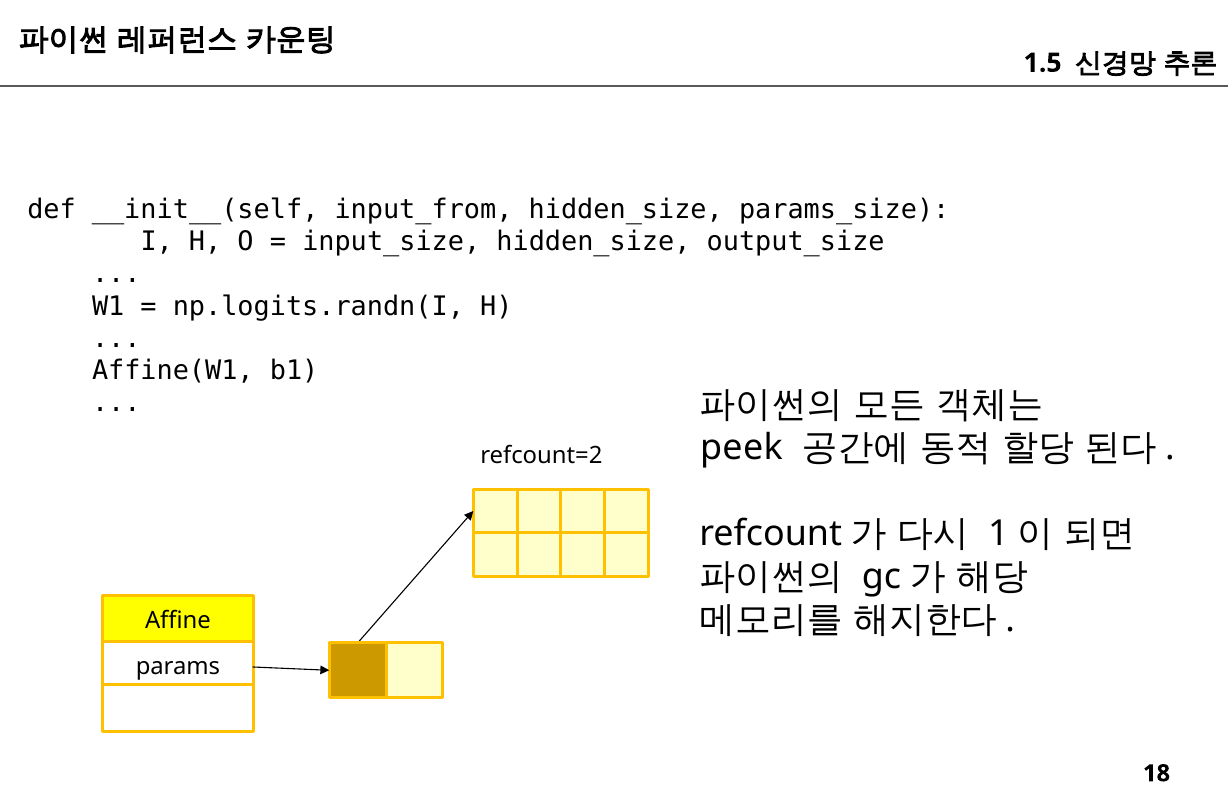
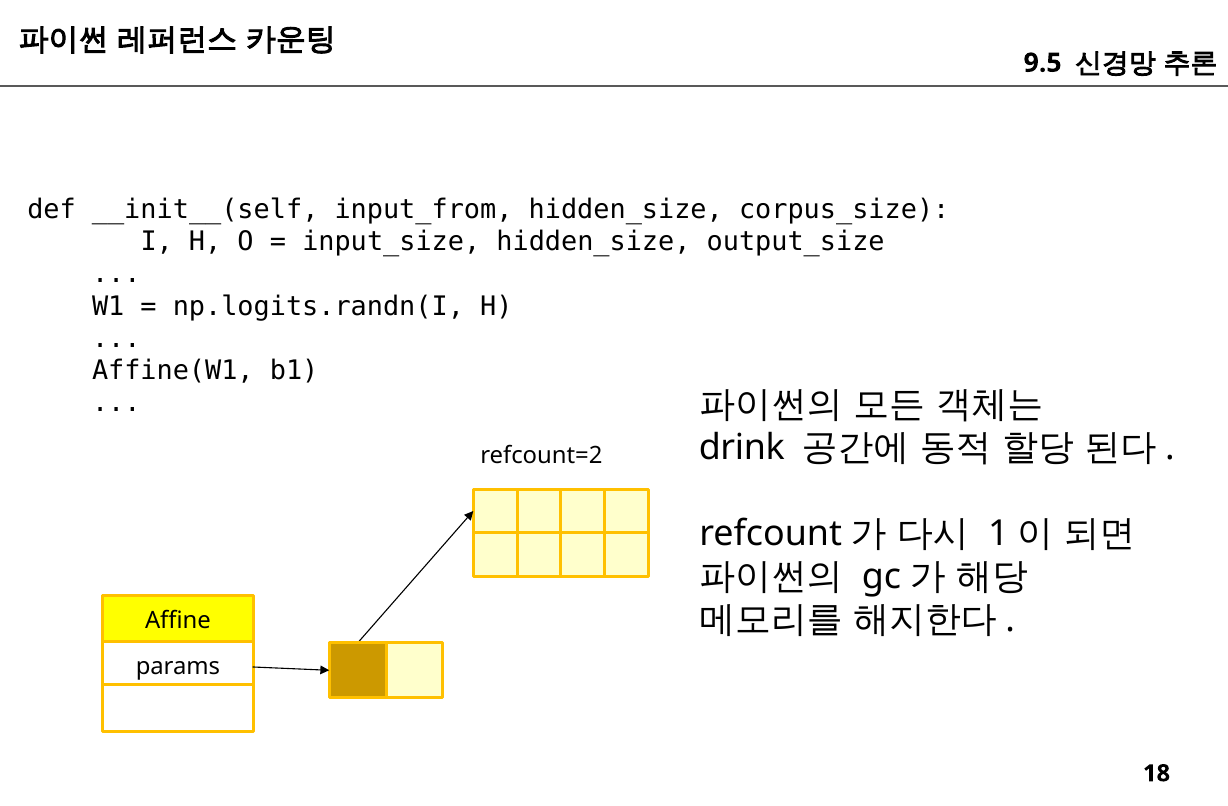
1.5: 1.5 -> 9.5 (1043, 63)
params_size: params_size -> corpus_size (844, 210)
peek: peek -> drink (742, 448)
